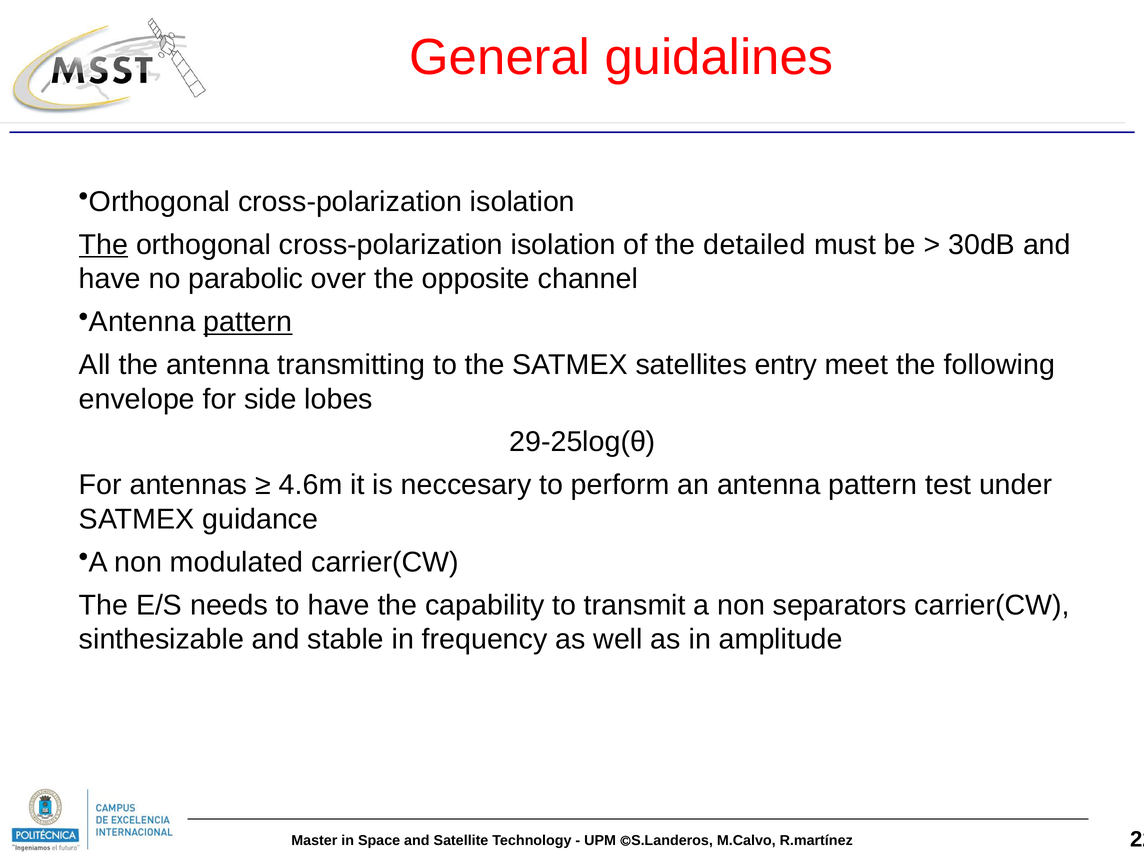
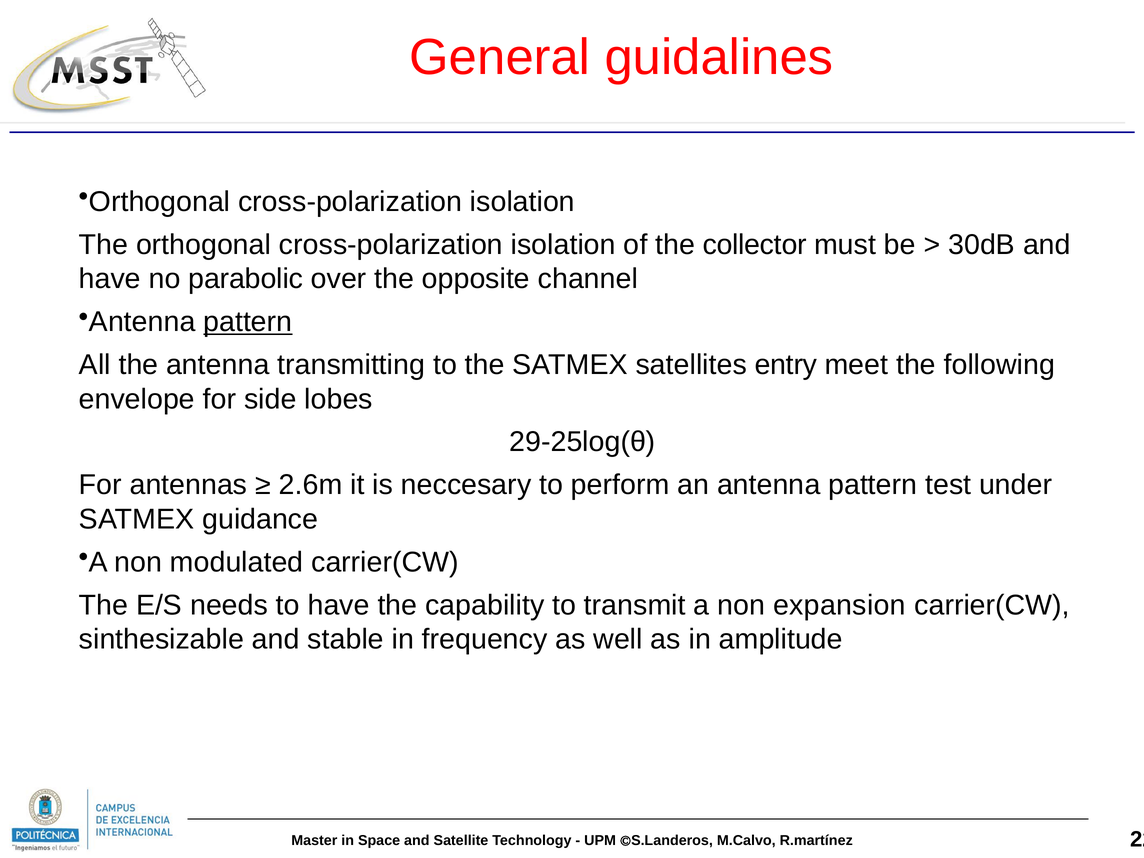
The underline: present -> none (104, 245)
detailed: detailed -> collector (755, 245)
4.6m: 4.6m -> 2.6m (311, 485)
separators: separators -> expansion (839, 605)
